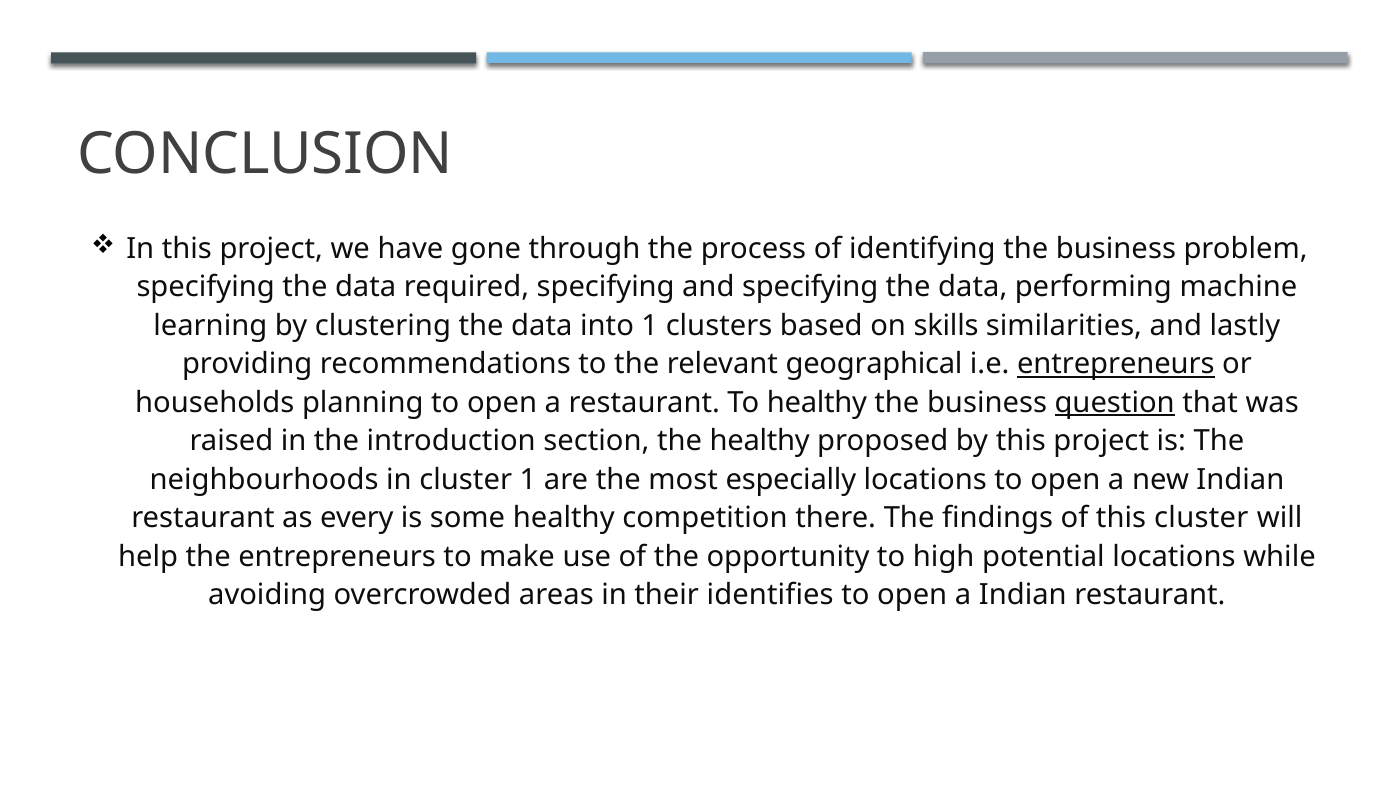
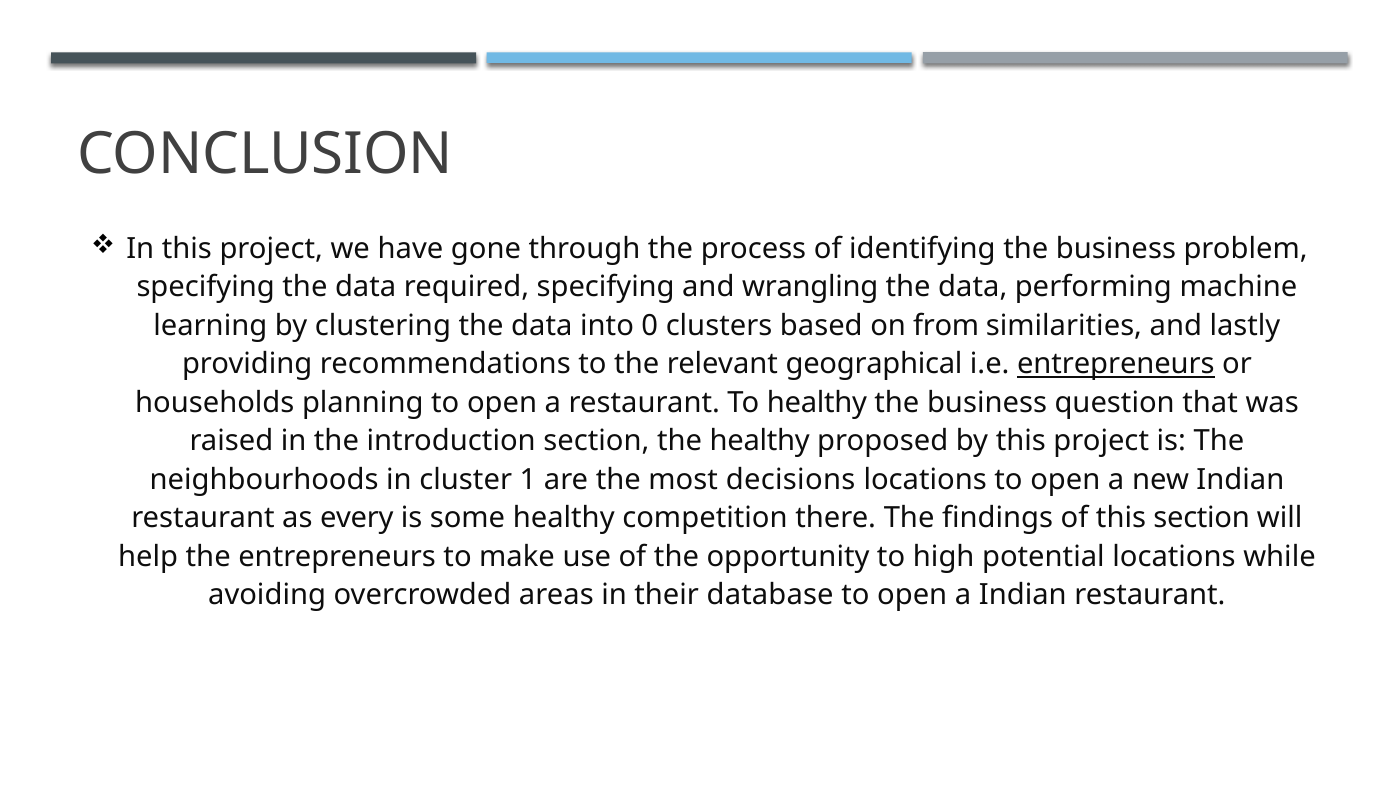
and specifying: specifying -> wrangling (810, 287)
into 1: 1 -> 0 (650, 326)
skills: skills -> from (946, 326)
question underline: present -> none (1115, 403)
especially: especially -> decisions (791, 480)
this cluster: cluster -> section (1202, 518)
identifies: identifies -> database (770, 595)
